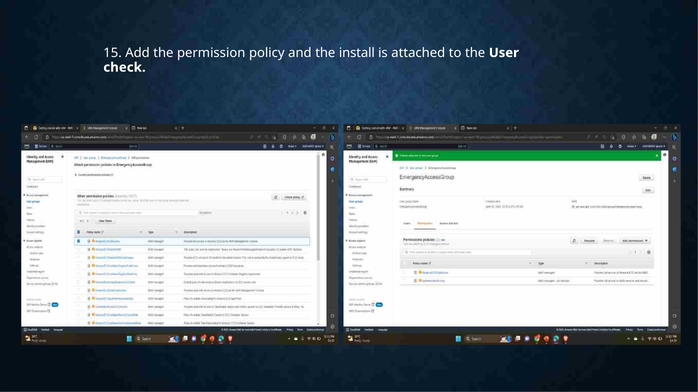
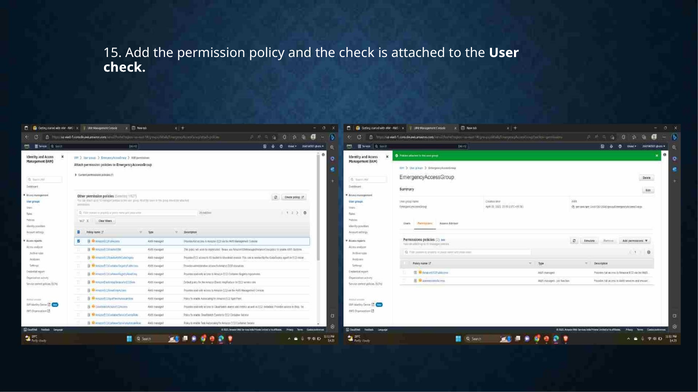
the install: install -> check (357, 53)
